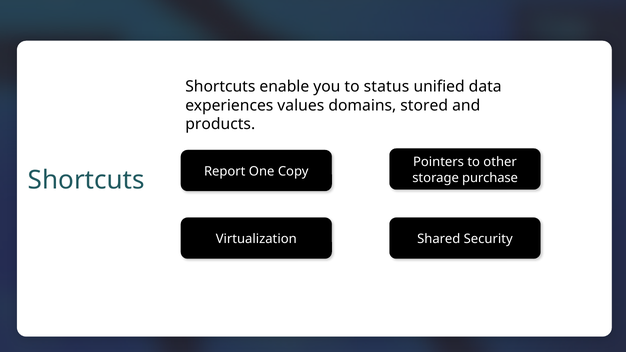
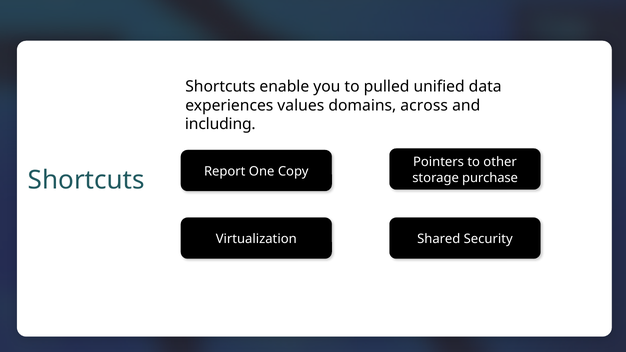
status: status -> pulled (387, 87)
stored: stored -> across (424, 105)
products: products -> including (220, 124)
